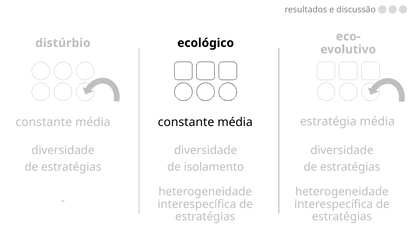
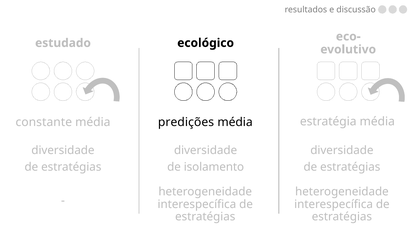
distúrbio: distúrbio -> estudado (63, 43)
média constante: constante -> predições (186, 122)
